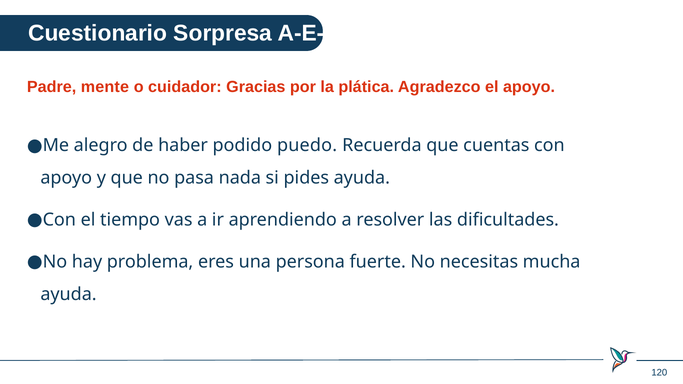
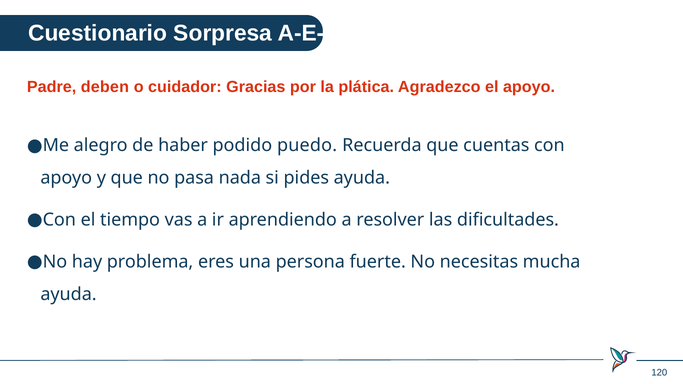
mente: mente -> deben (105, 87)
